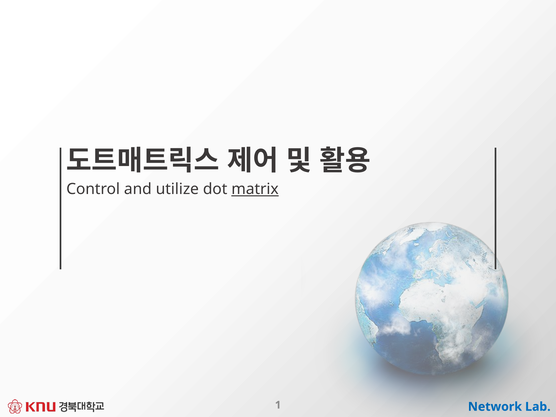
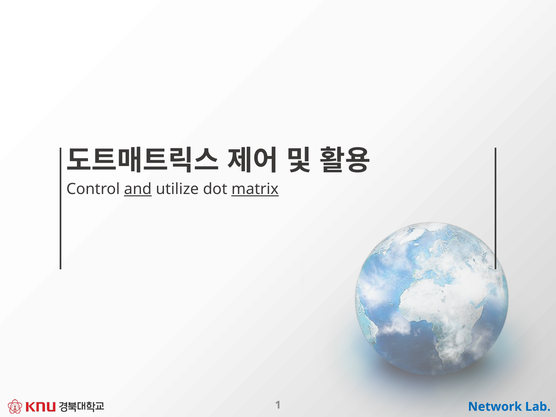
and underline: none -> present (138, 189)
